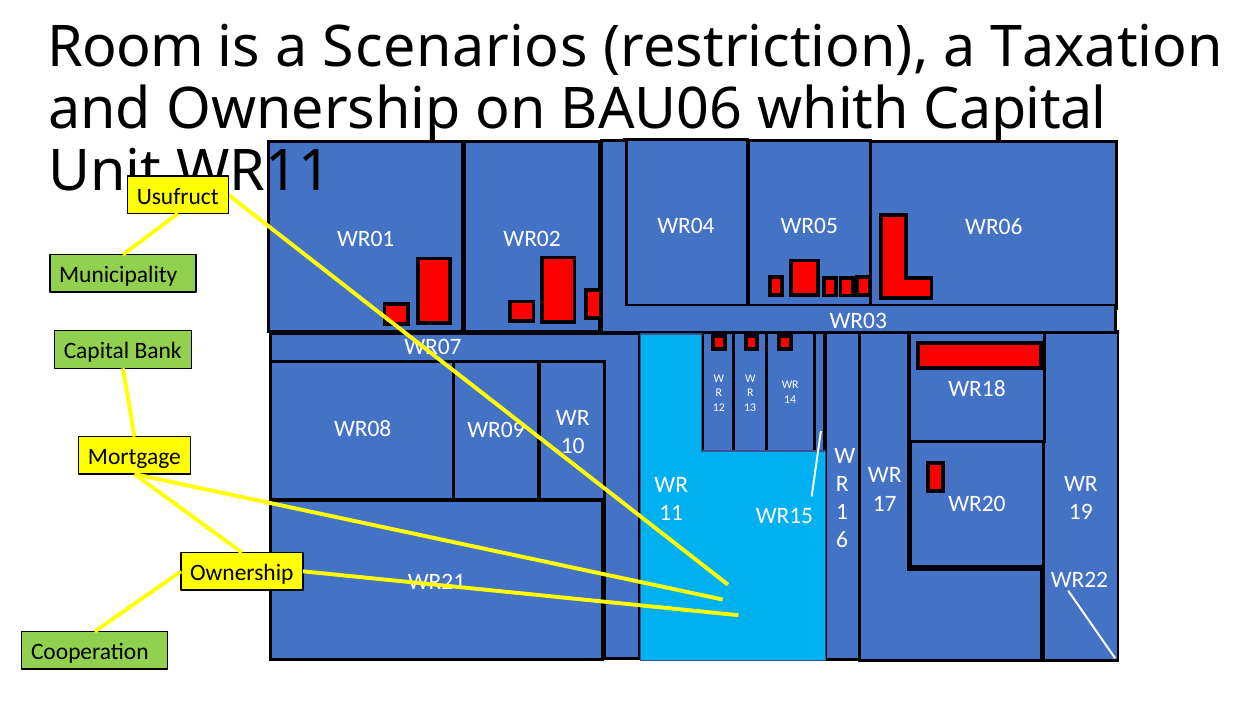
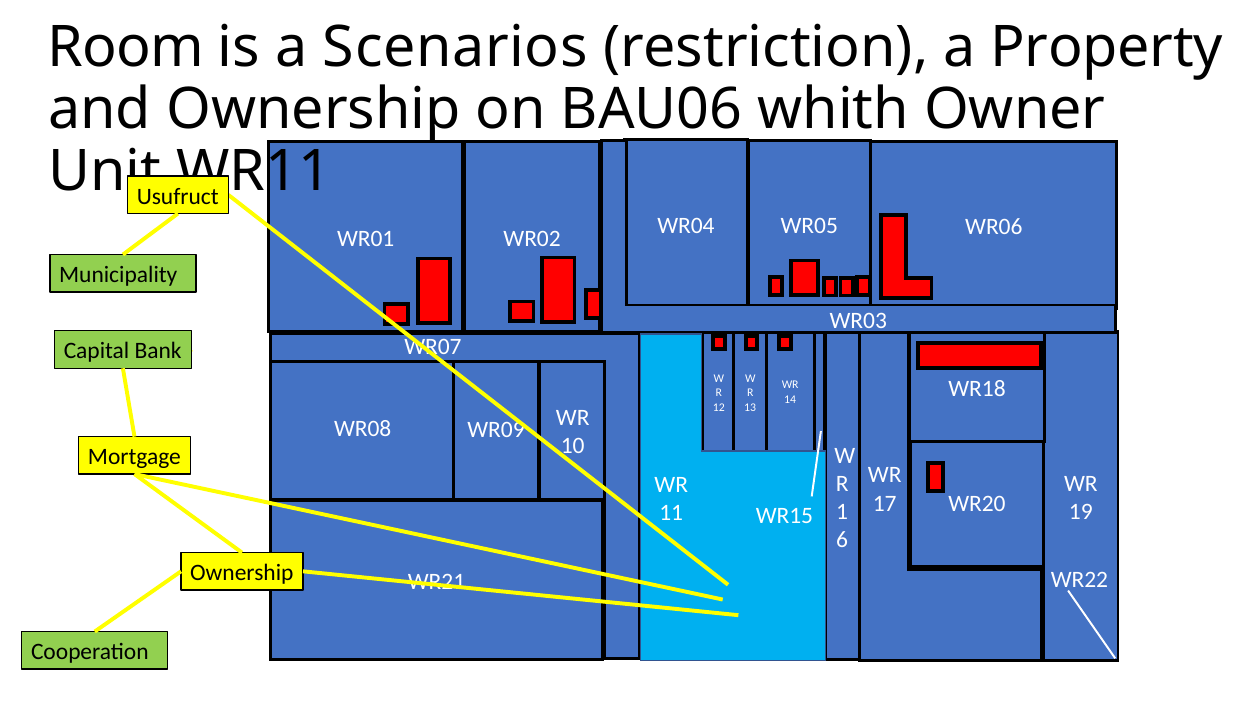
Taxation: Taxation -> Property (1107, 47)
whith Capital: Capital -> Owner (1015, 109)
